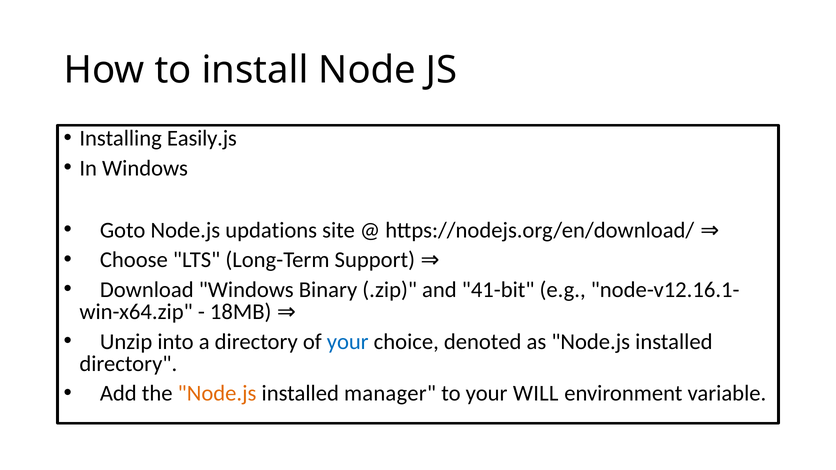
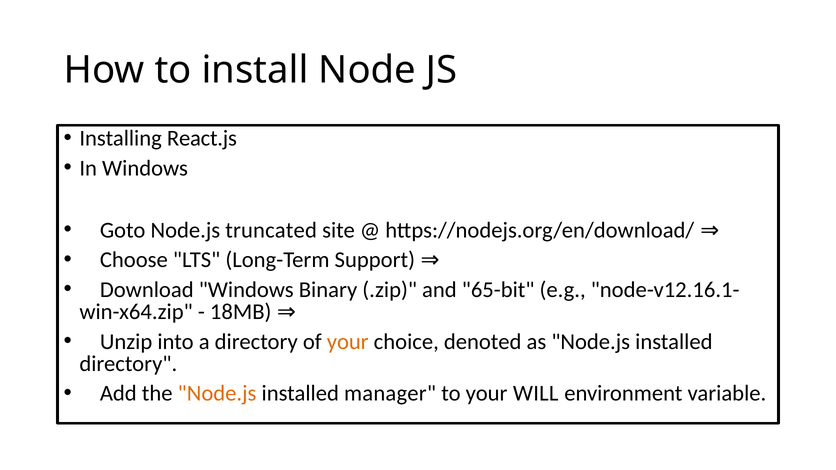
Easily.js: Easily.js -> React.js (202, 138)
updations: updations -> truncated (271, 230)
41-bit: 41-bit -> 65-bit (498, 290)
your colour: blue -> orange (348, 342)
